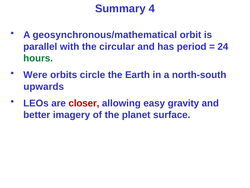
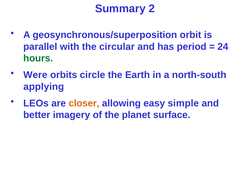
4: 4 -> 2 (152, 9)
geosynchronous/mathematical: geosynchronous/mathematical -> geosynchronous/superposition (105, 35)
upwards: upwards -> applying (44, 86)
closer colour: red -> orange (84, 103)
gravity: gravity -> simple (183, 103)
